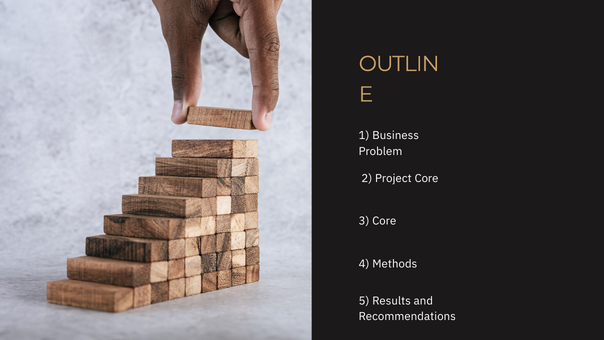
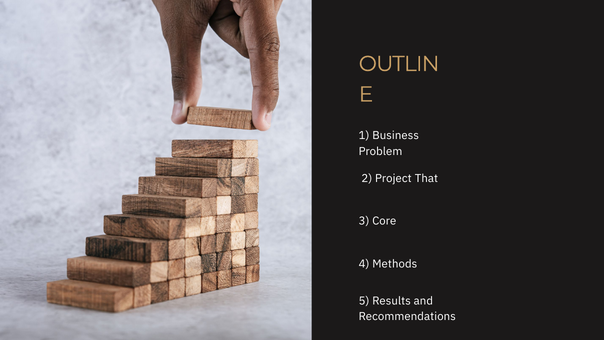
Project Core: Core -> That (426, 178)
